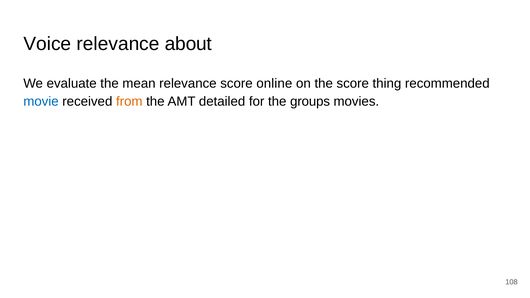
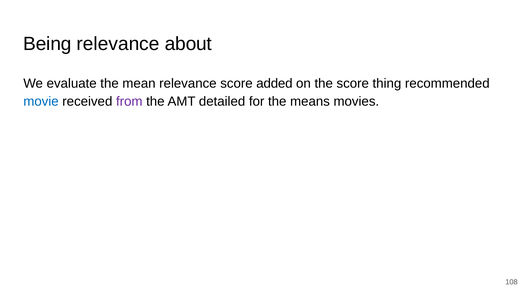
Voice: Voice -> Being (47, 44)
online: online -> added (274, 83)
from colour: orange -> purple (129, 102)
groups: groups -> means (310, 102)
